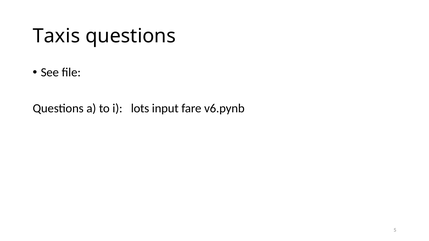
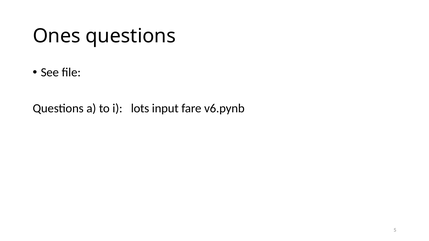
Taxis: Taxis -> Ones (57, 36)
